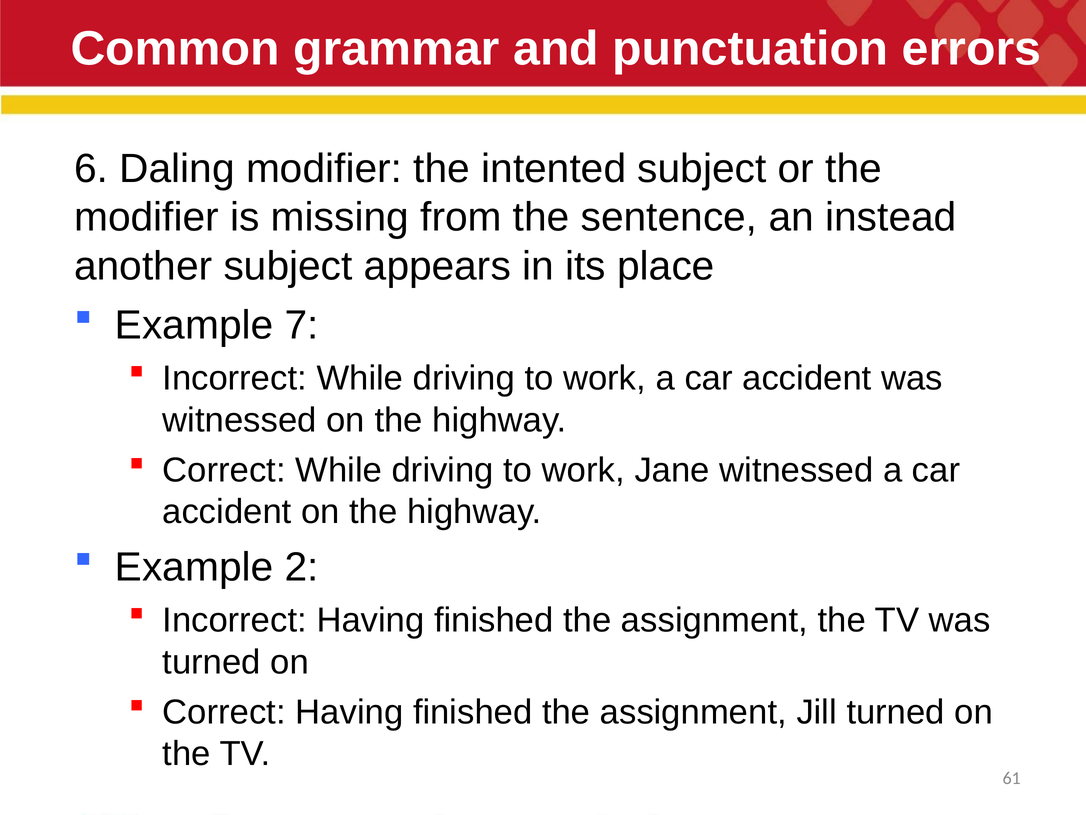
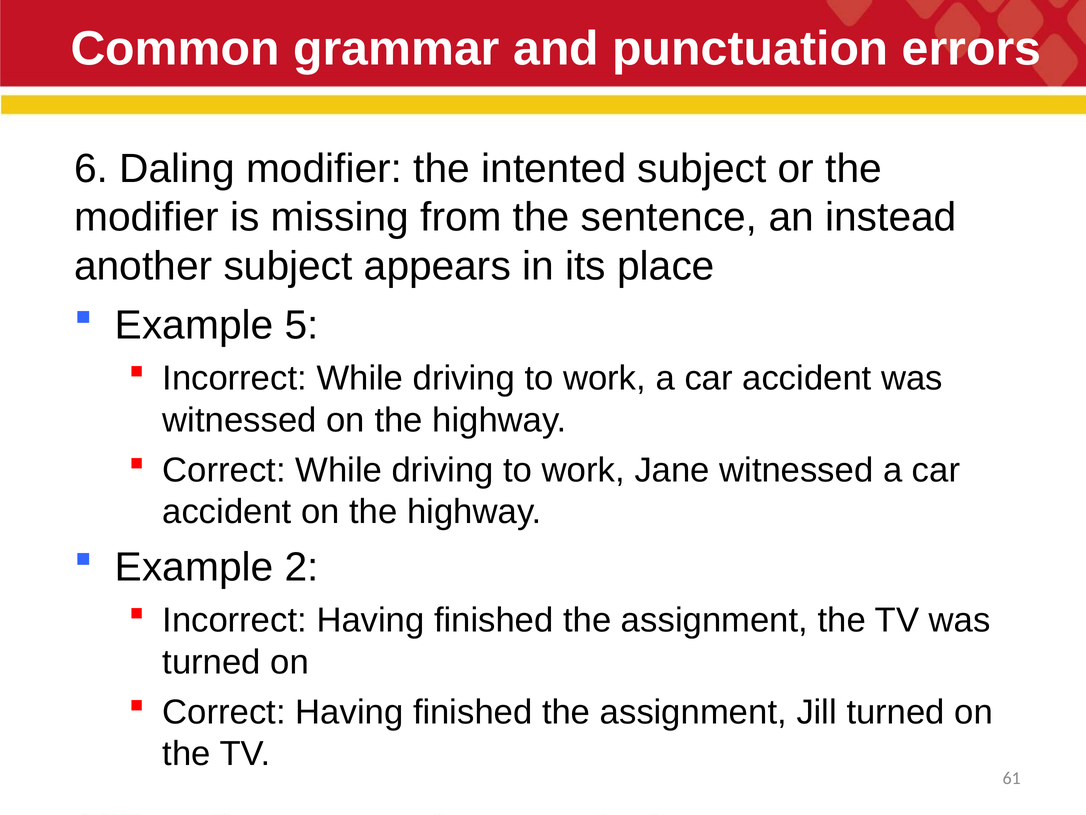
7: 7 -> 5 (302, 325)
